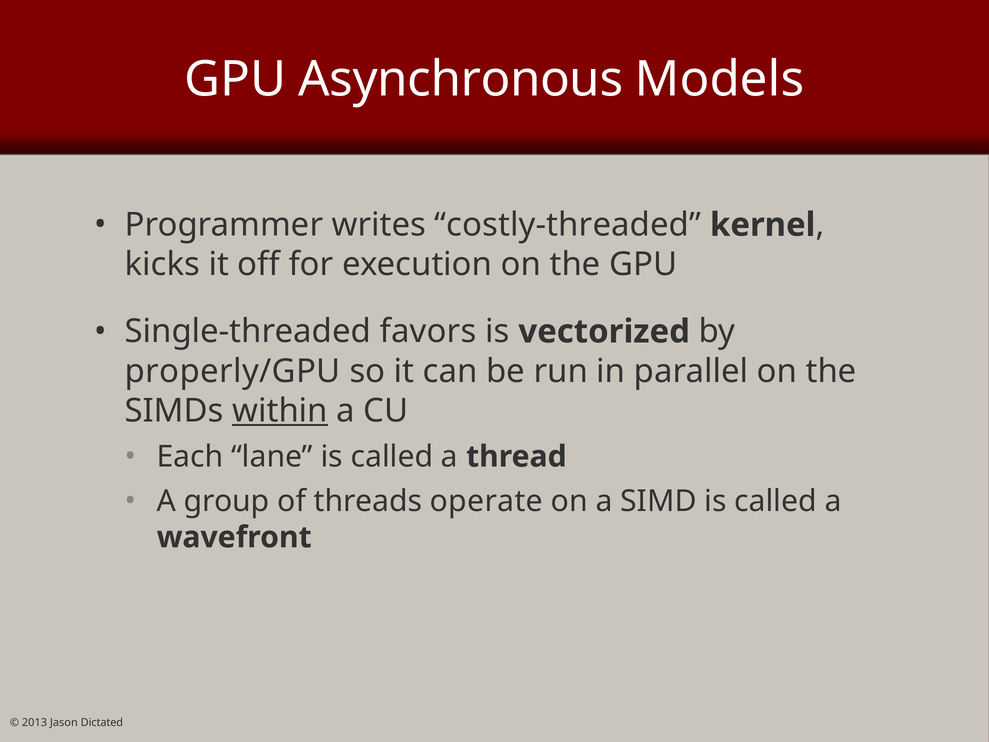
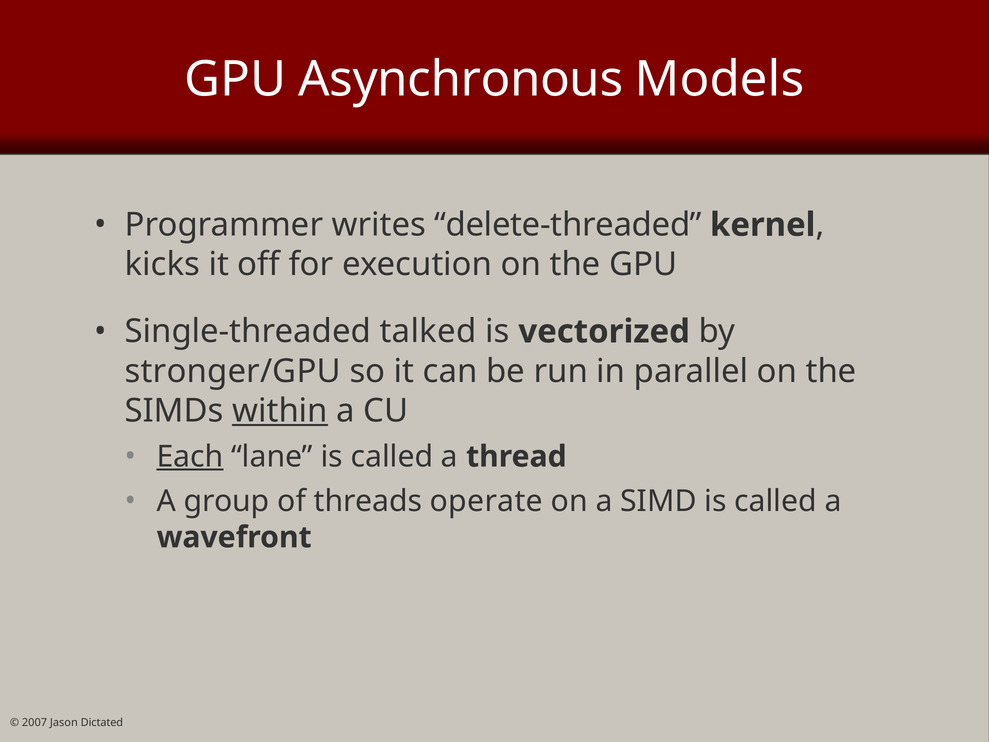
costly-threaded: costly-threaded -> delete-threaded (568, 225)
favors: favors -> talked (428, 331)
properly/GPU: properly/GPU -> stronger/GPU (233, 371)
Each underline: none -> present (190, 456)
2013: 2013 -> 2007 (34, 723)
